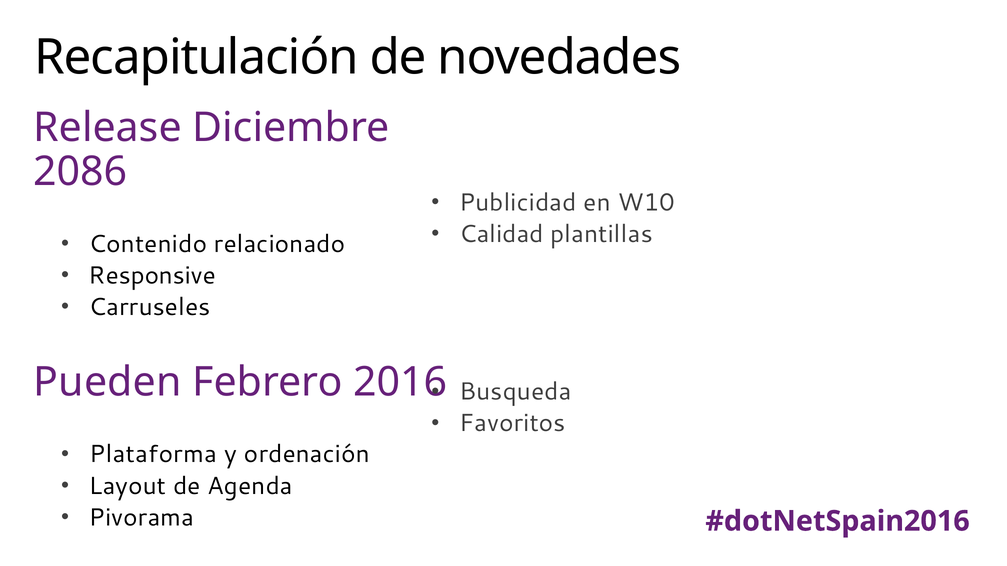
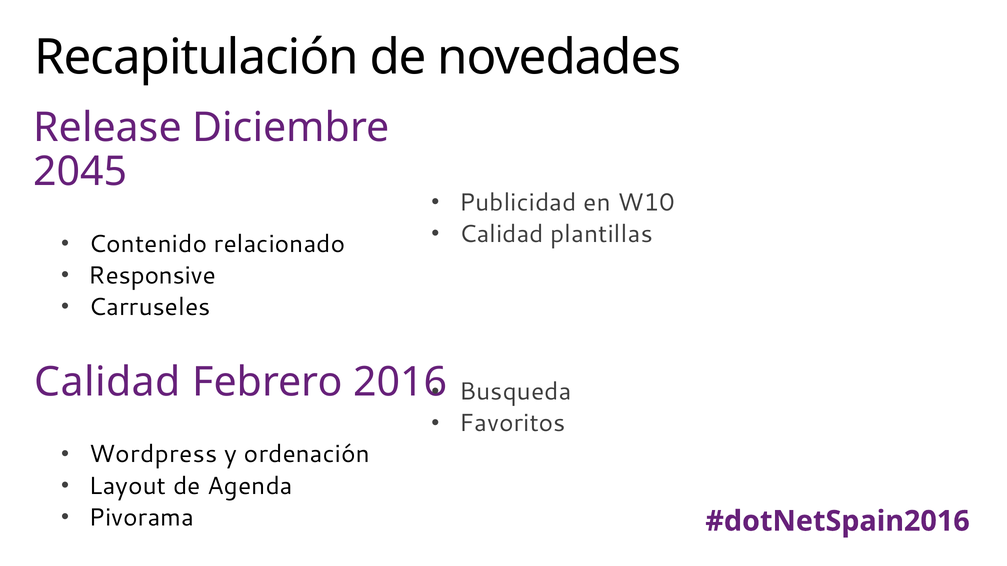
2086: 2086 -> 2045 (80, 172)
Pueden: Pueden -> Calidad (107, 382)
Plataforma: Plataforma -> Wordpress (153, 455)
